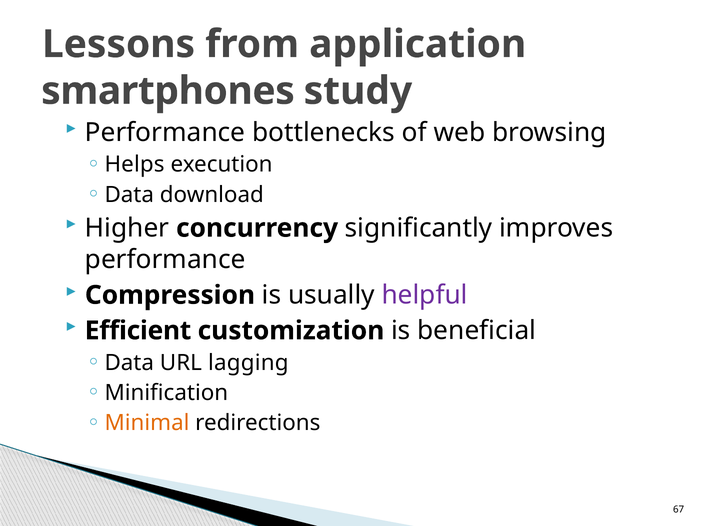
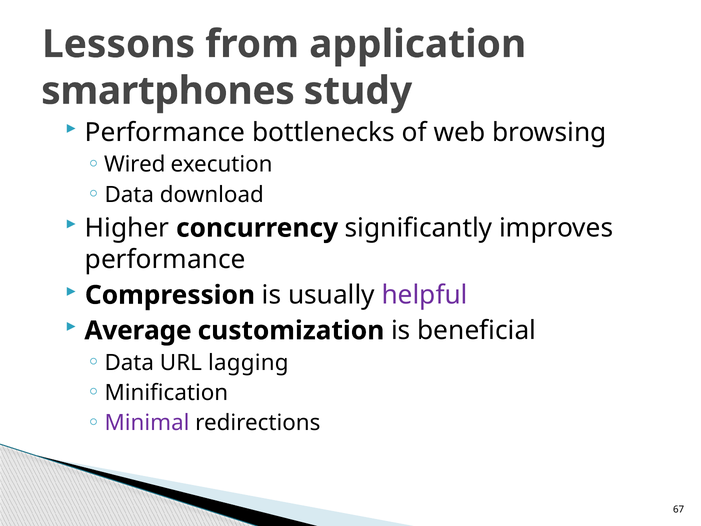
Helps: Helps -> Wired (135, 164)
Efficient: Efficient -> Average (138, 330)
Minimal colour: orange -> purple (147, 423)
